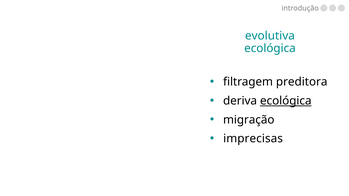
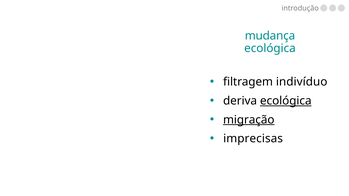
evolutiva: evolutiva -> mudança (270, 36)
preditora: preditora -> indivíduo (302, 82)
migração underline: none -> present (249, 120)
